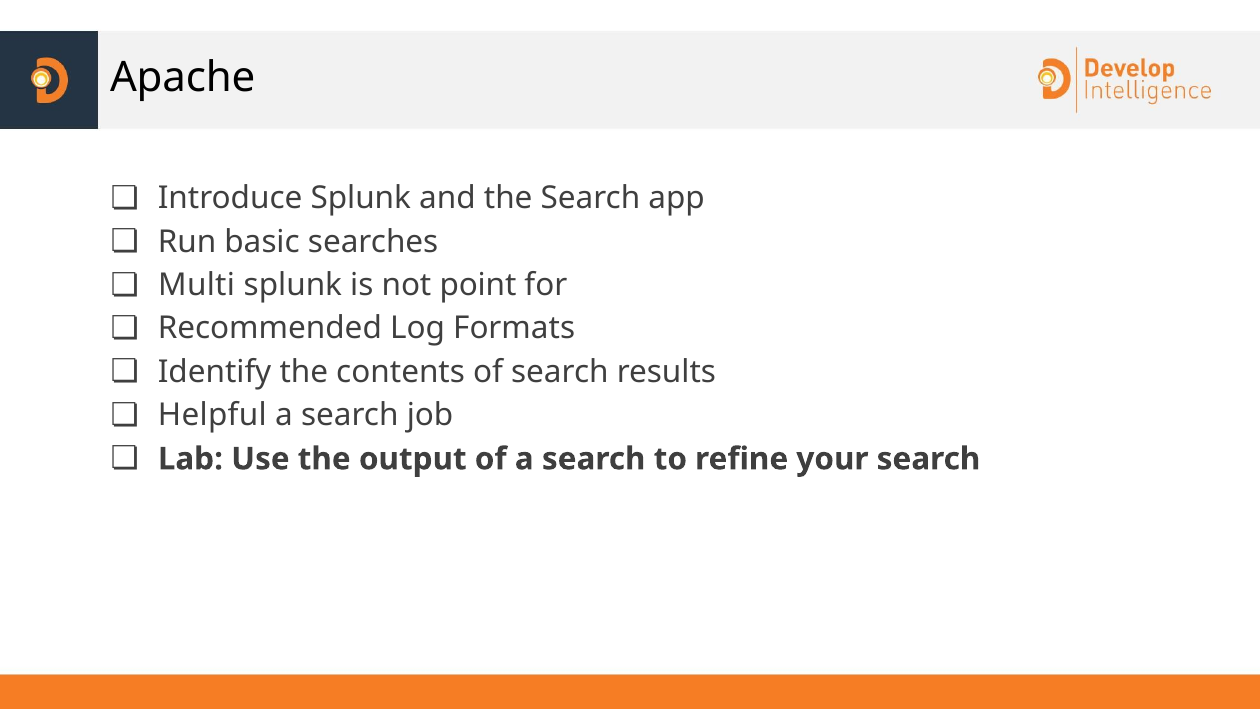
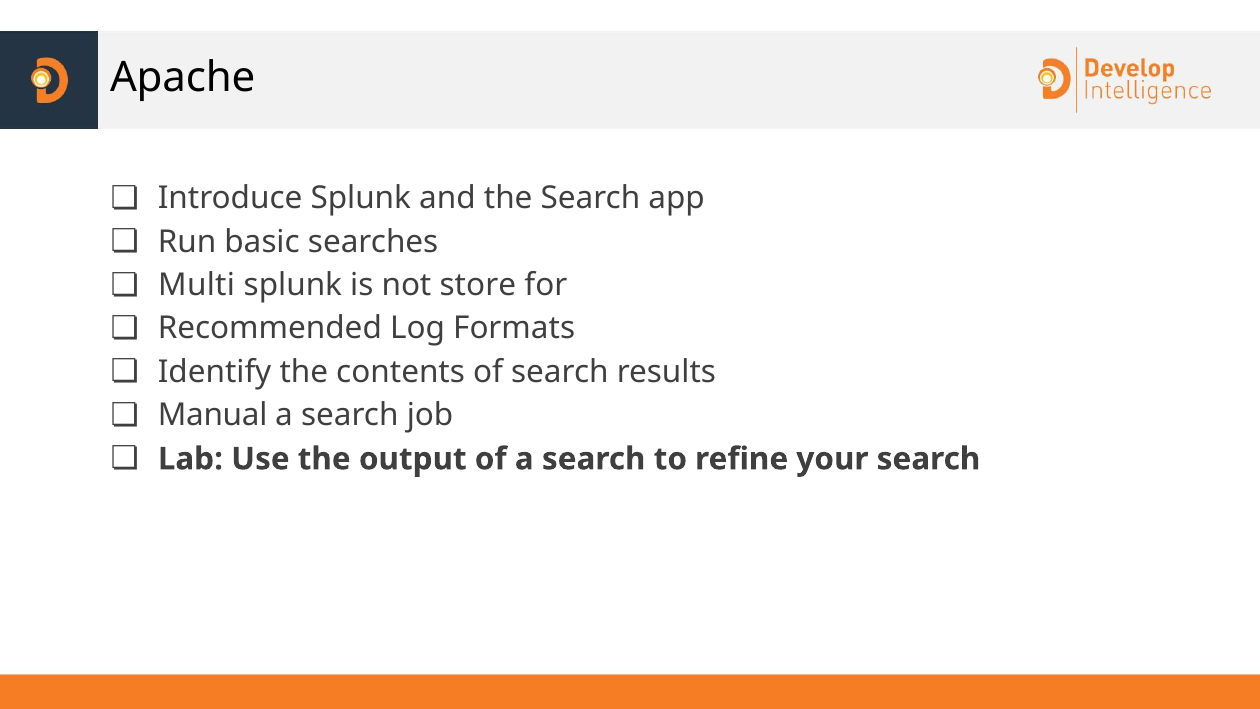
point: point -> store (478, 285)
Helpful: Helpful -> Manual (213, 415)
